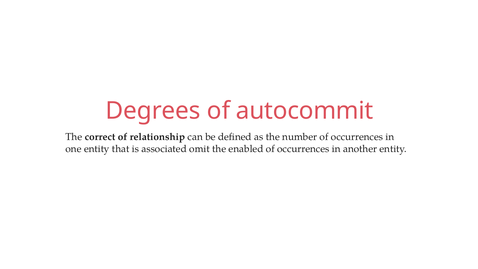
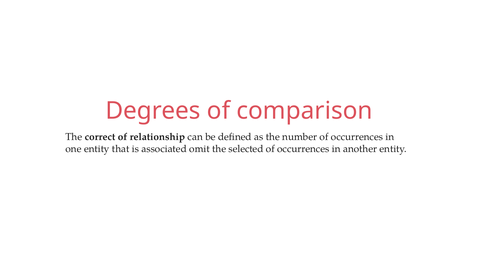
autocommit: autocommit -> comparison (305, 111)
enabled: enabled -> selected (246, 149)
